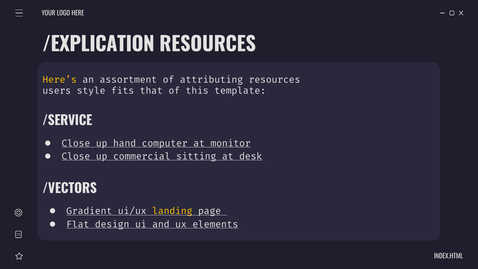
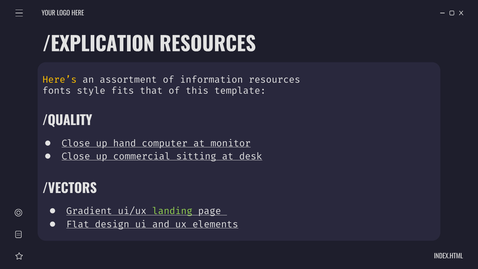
attributing: attributing -> information (211, 80)
users: users -> fonts (57, 91)
/SERVICE: /SERVICE -> /QUALITY (67, 121)
landing colour: yellow -> light green (172, 211)
